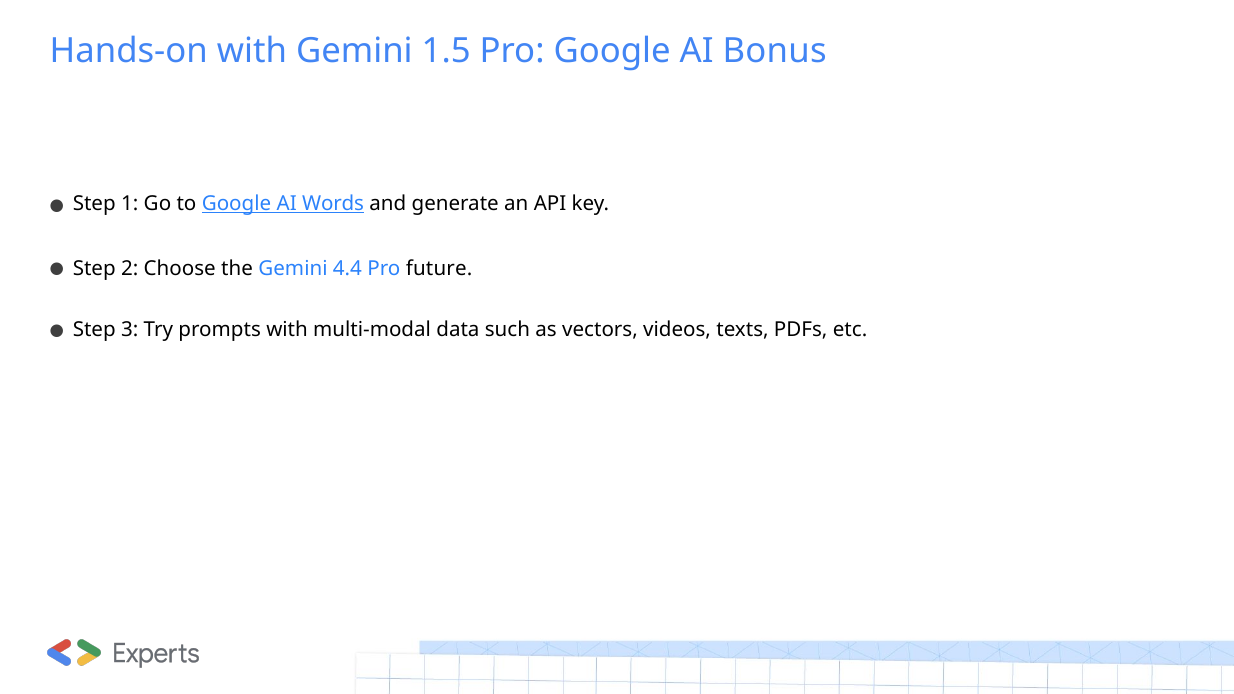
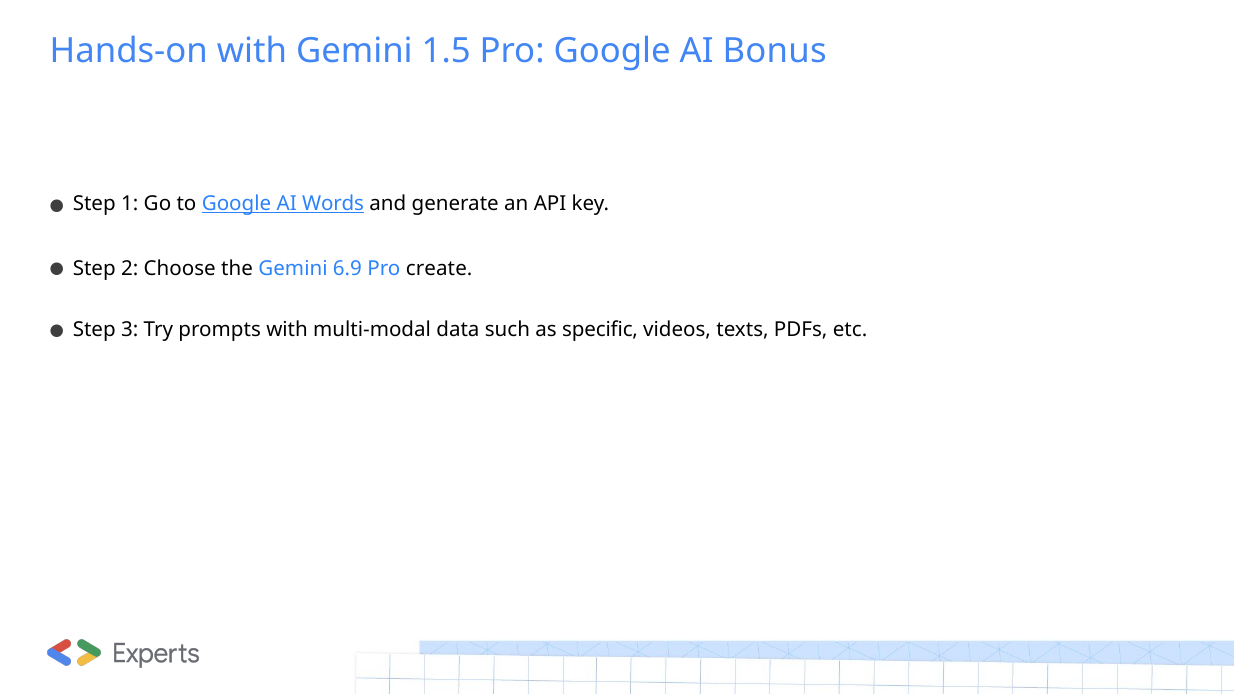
4.4: 4.4 -> 6.9 (347, 269)
future: future -> create (439, 269)
vectors: vectors -> specific (600, 330)
